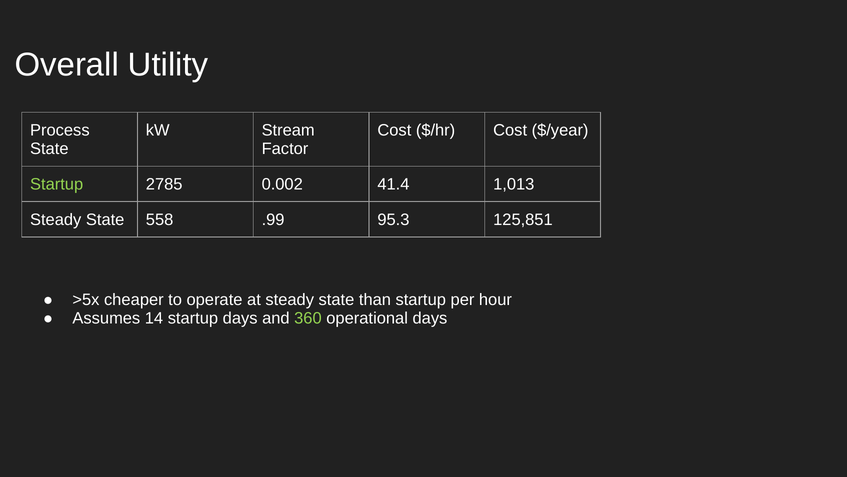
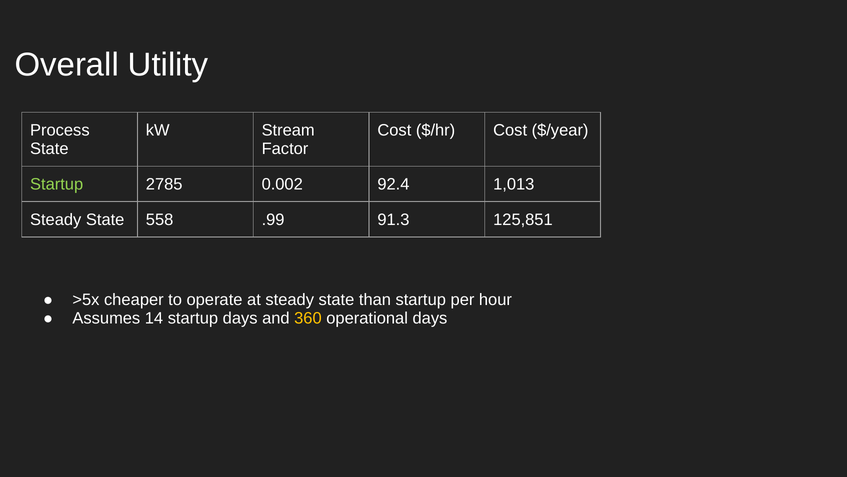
41.4: 41.4 -> 92.4 (393, 184)
95.3: 95.3 -> 91.3 (393, 219)
360 colour: light green -> yellow (308, 318)
